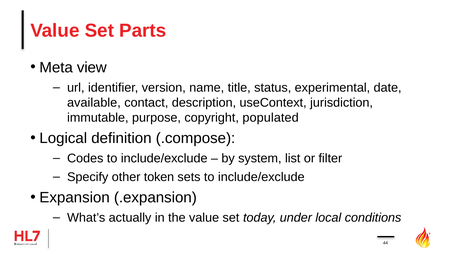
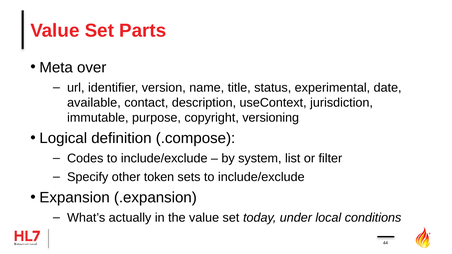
view: view -> over (92, 68)
populated: populated -> versioning (271, 118)
